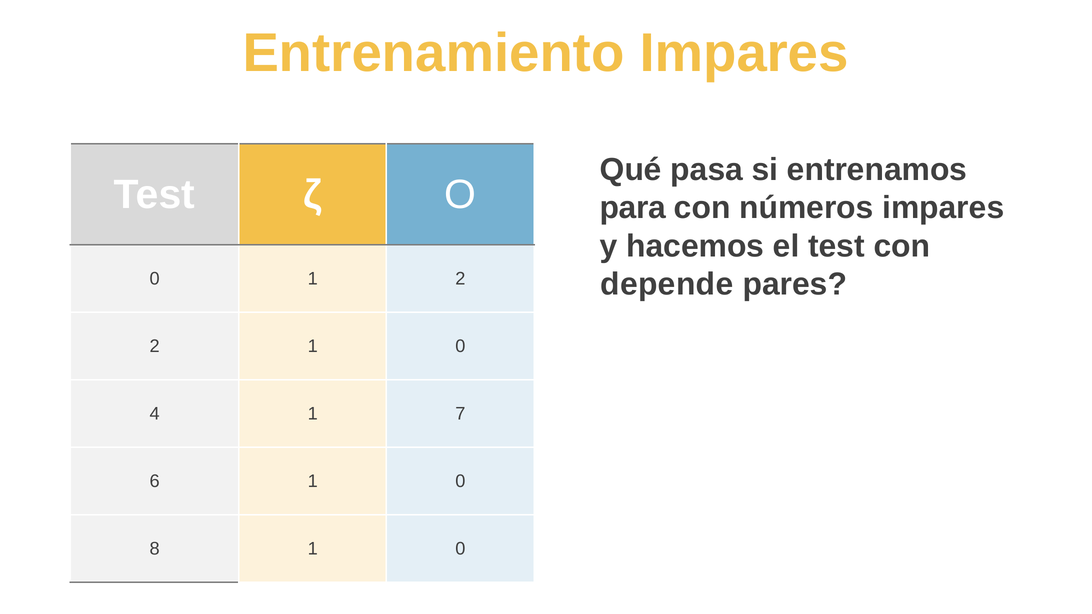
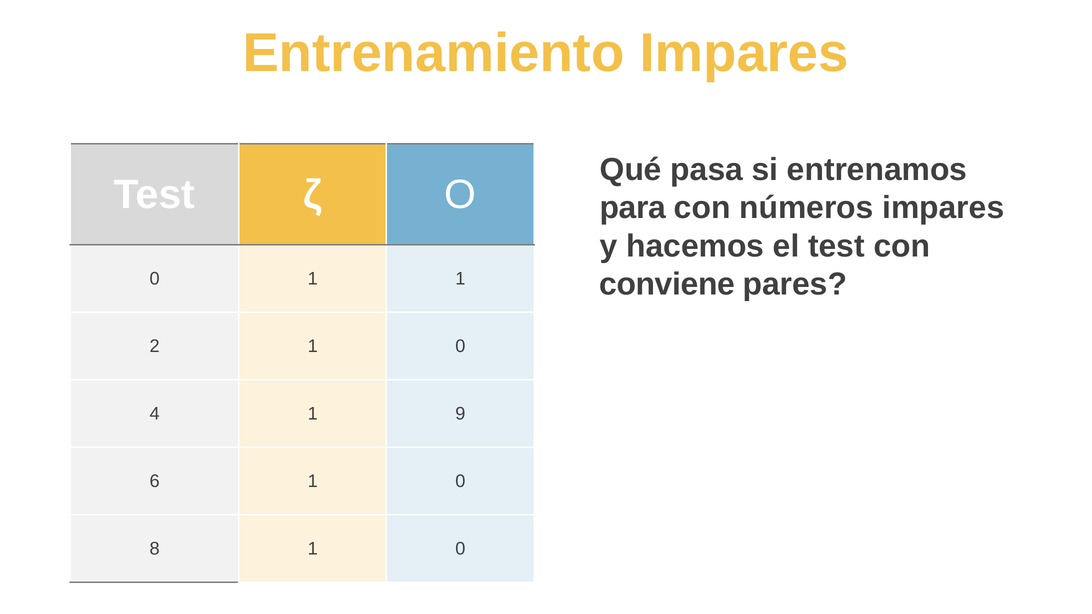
depende: depende -> conviene (667, 285)
1 2: 2 -> 1 (460, 279)
7: 7 -> 9 (460, 414)
